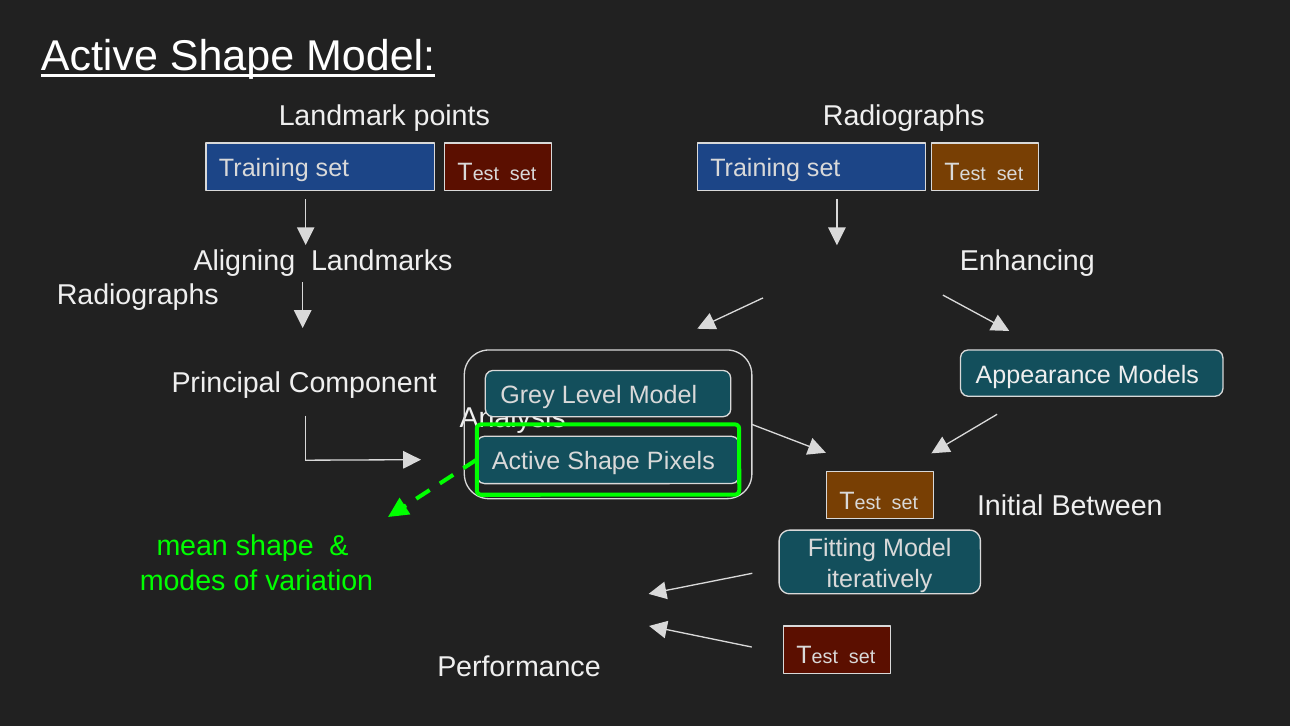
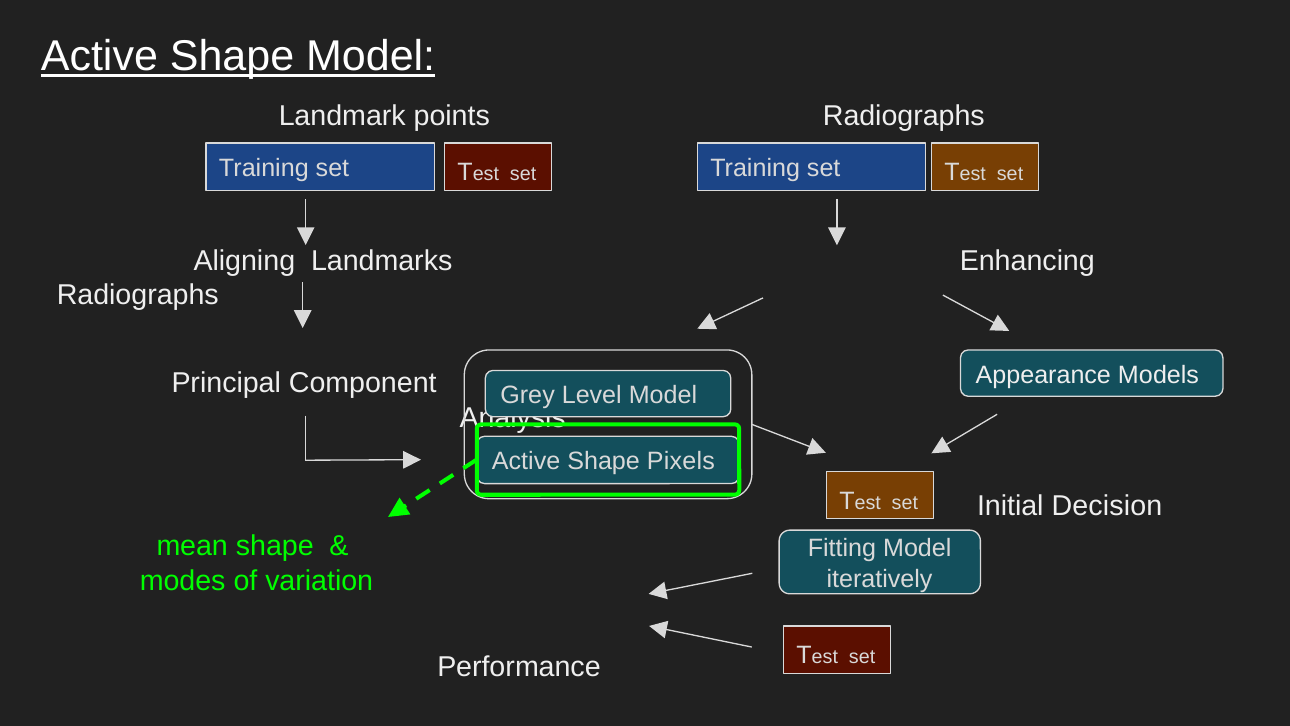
Between: Between -> Decision (1107, 506)
